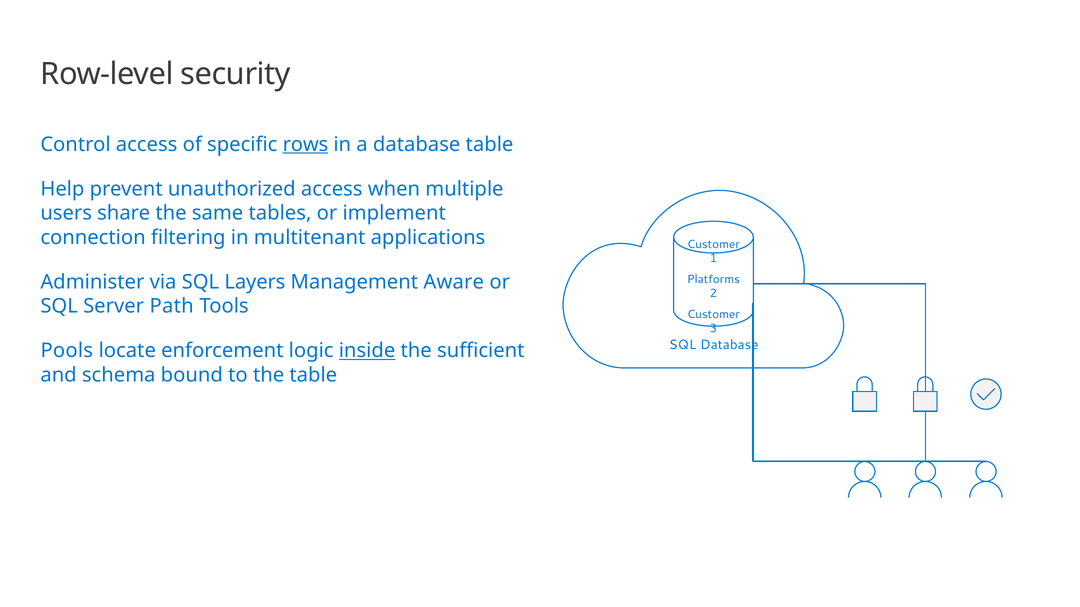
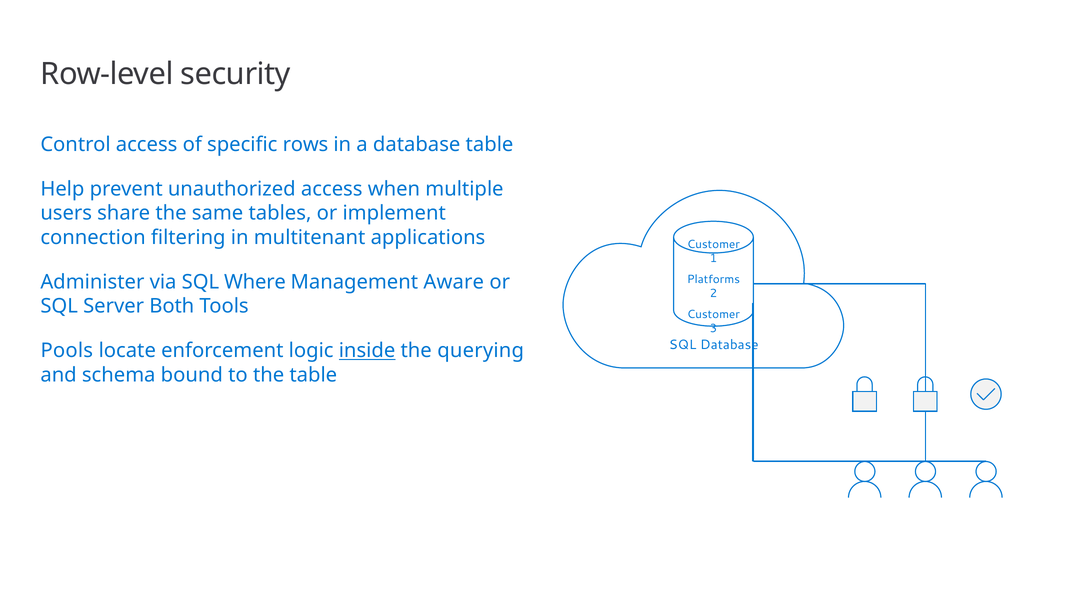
rows underline: present -> none (305, 145)
Layers: Layers -> Where (255, 282)
Path: Path -> Both (172, 307)
sufficient: sufficient -> querying (481, 351)
